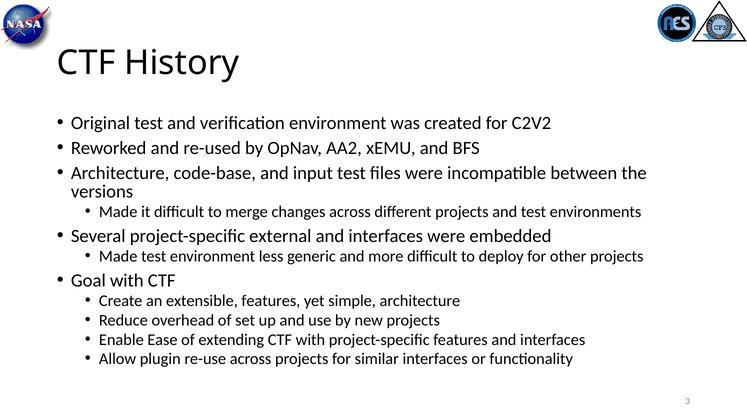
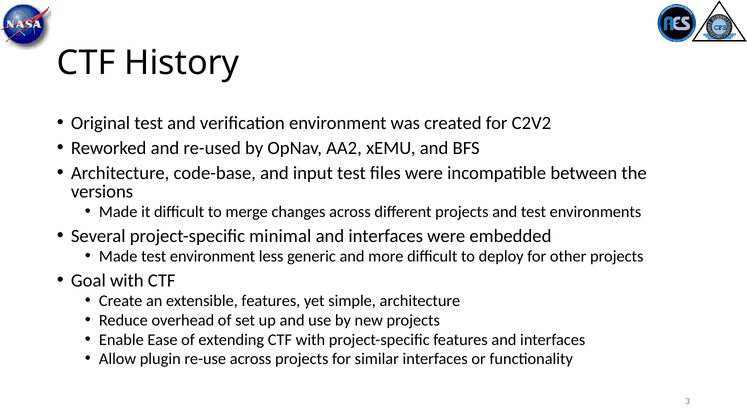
external: external -> minimal (280, 236)
